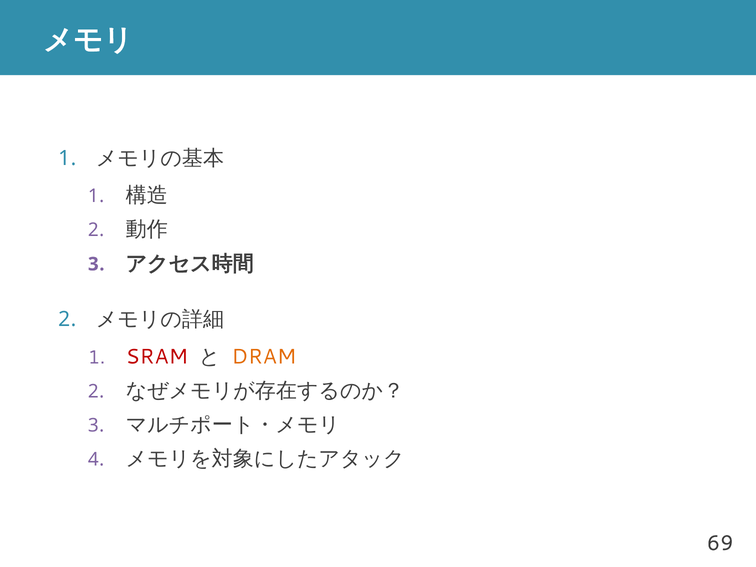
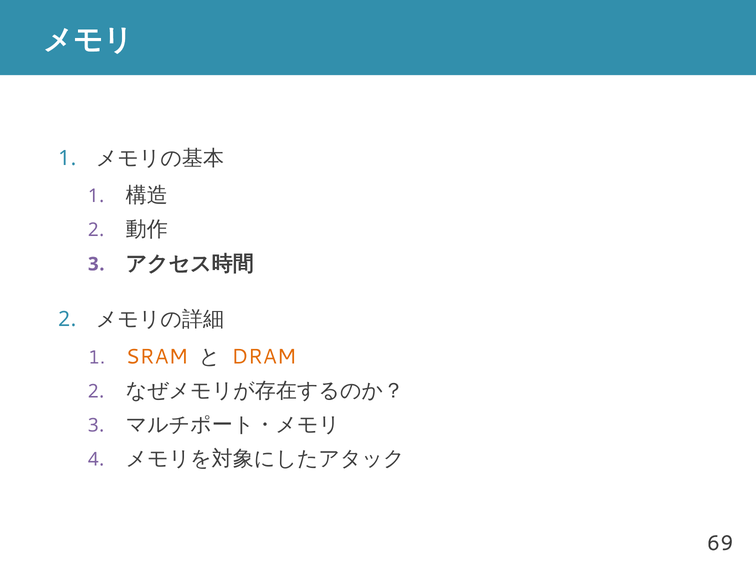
SRAM colour: red -> orange (157, 357)
